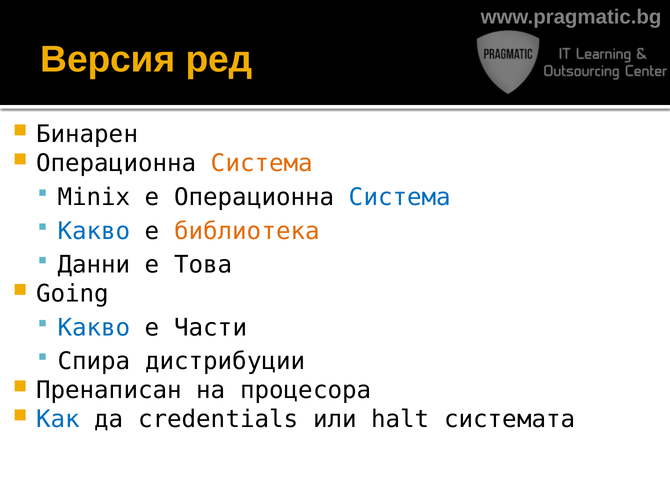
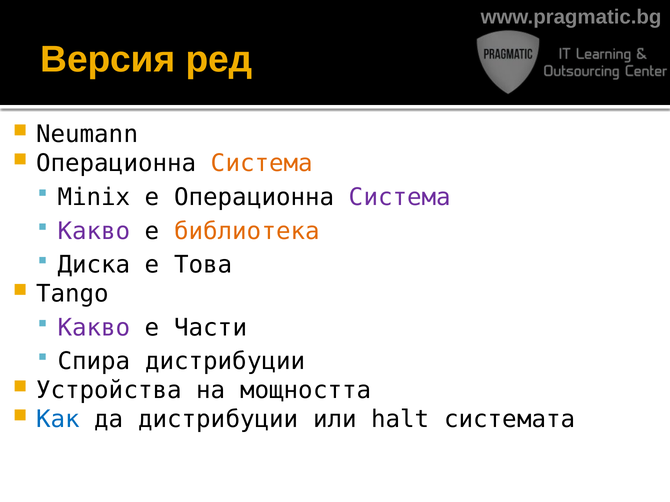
Бинарен: Бинарен -> Neumann (87, 135)
Система colour: blue -> purple (400, 197)
Какво colour: blue -> purple (94, 231)
Данни: Данни -> Диска (94, 265)
Going: Going -> Tango (73, 294)
Какво colour: blue -> purple (94, 328)
Пренаписан: Пренаписан -> Устройства (109, 391)
процесора: процесора -> мощността (306, 391)
да credentials: credentials -> дистрибуции (218, 420)
